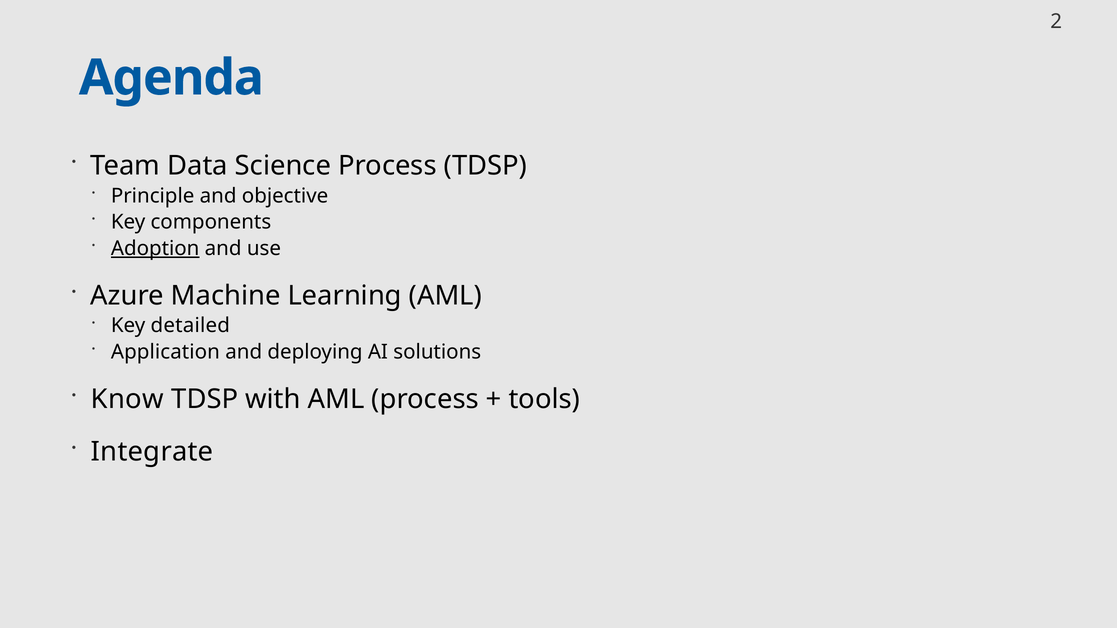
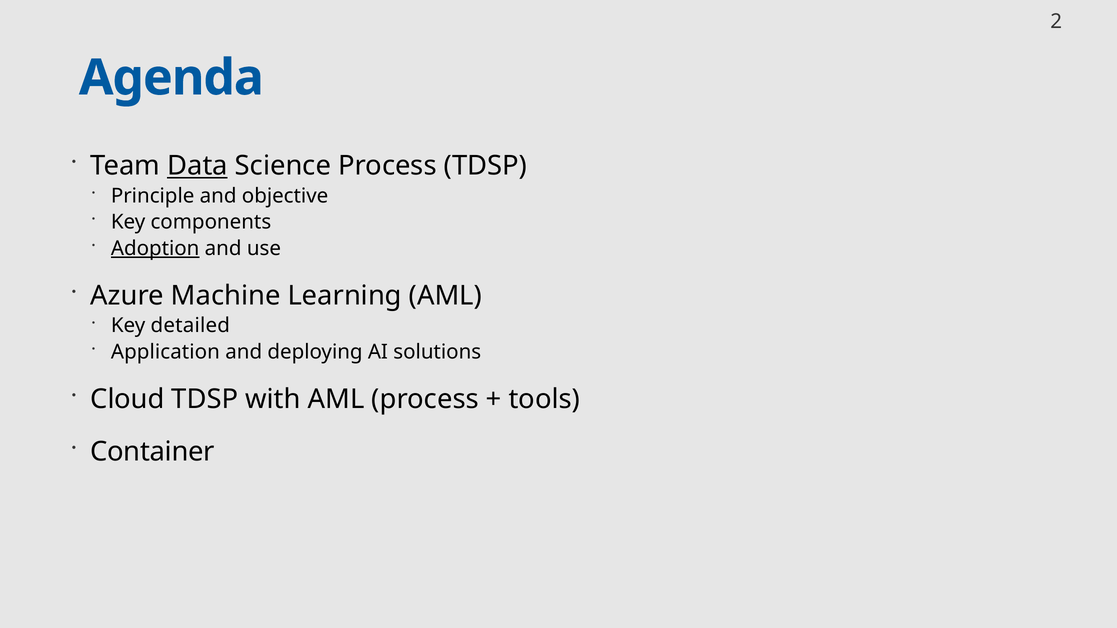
Data underline: none -> present (197, 166)
Know: Know -> Cloud (127, 399)
Integrate: Integrate -> Container (152, 452)
